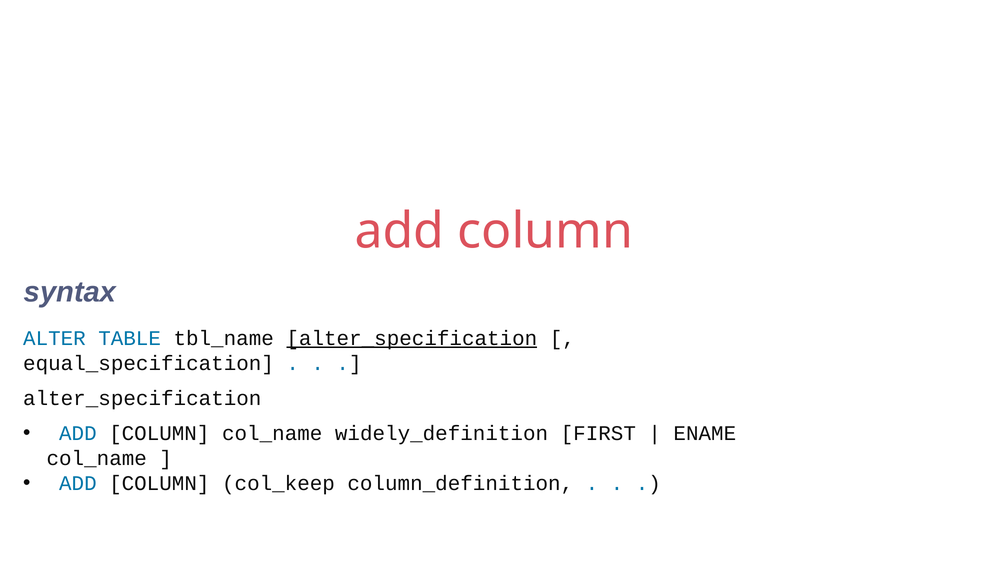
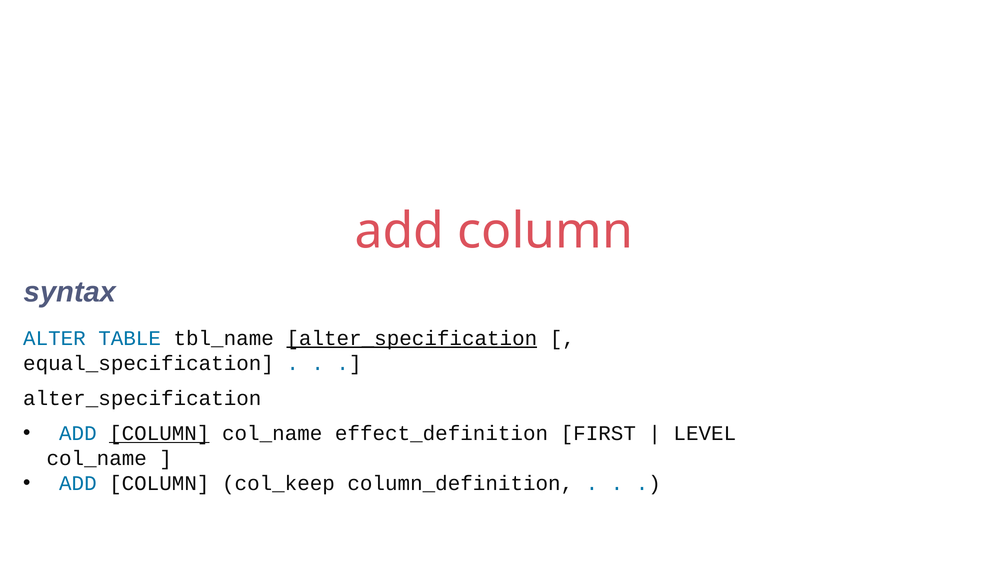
COLUMN underline: none -> present (159, 434)
widely_definition: widely_definition -> effect_definition (442, 434)
ENAME: ENAME -> LEVEL (705, 434)
